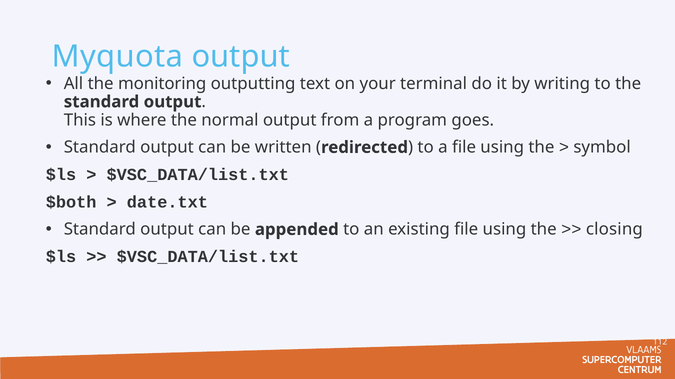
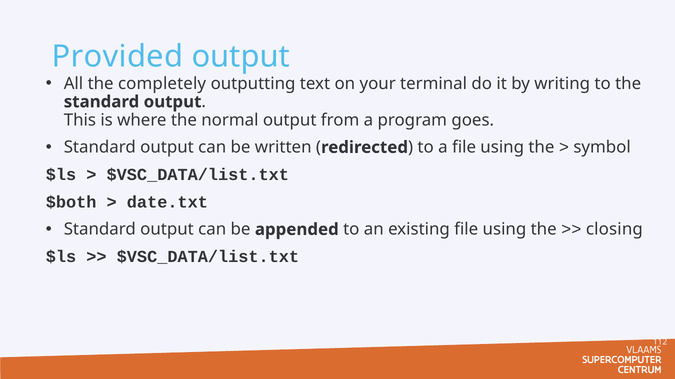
Myquota: Myquota -> Provided (117, 57)
monitoring: monitoring -> completely (162, 84)
